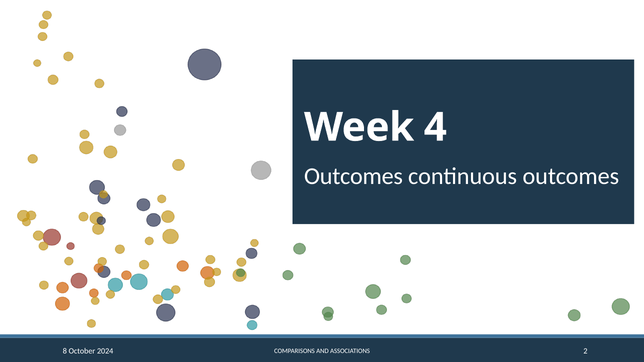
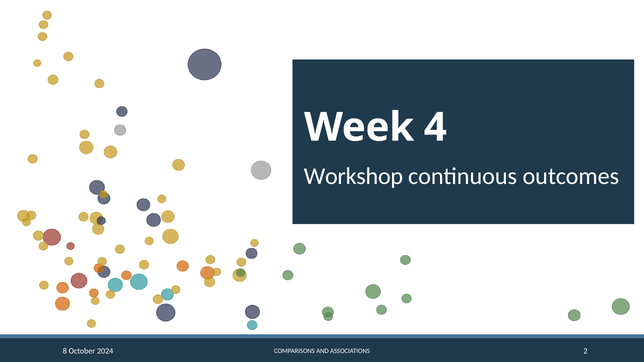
Outcomes: Outcomes -> Workshop (353, 176)
